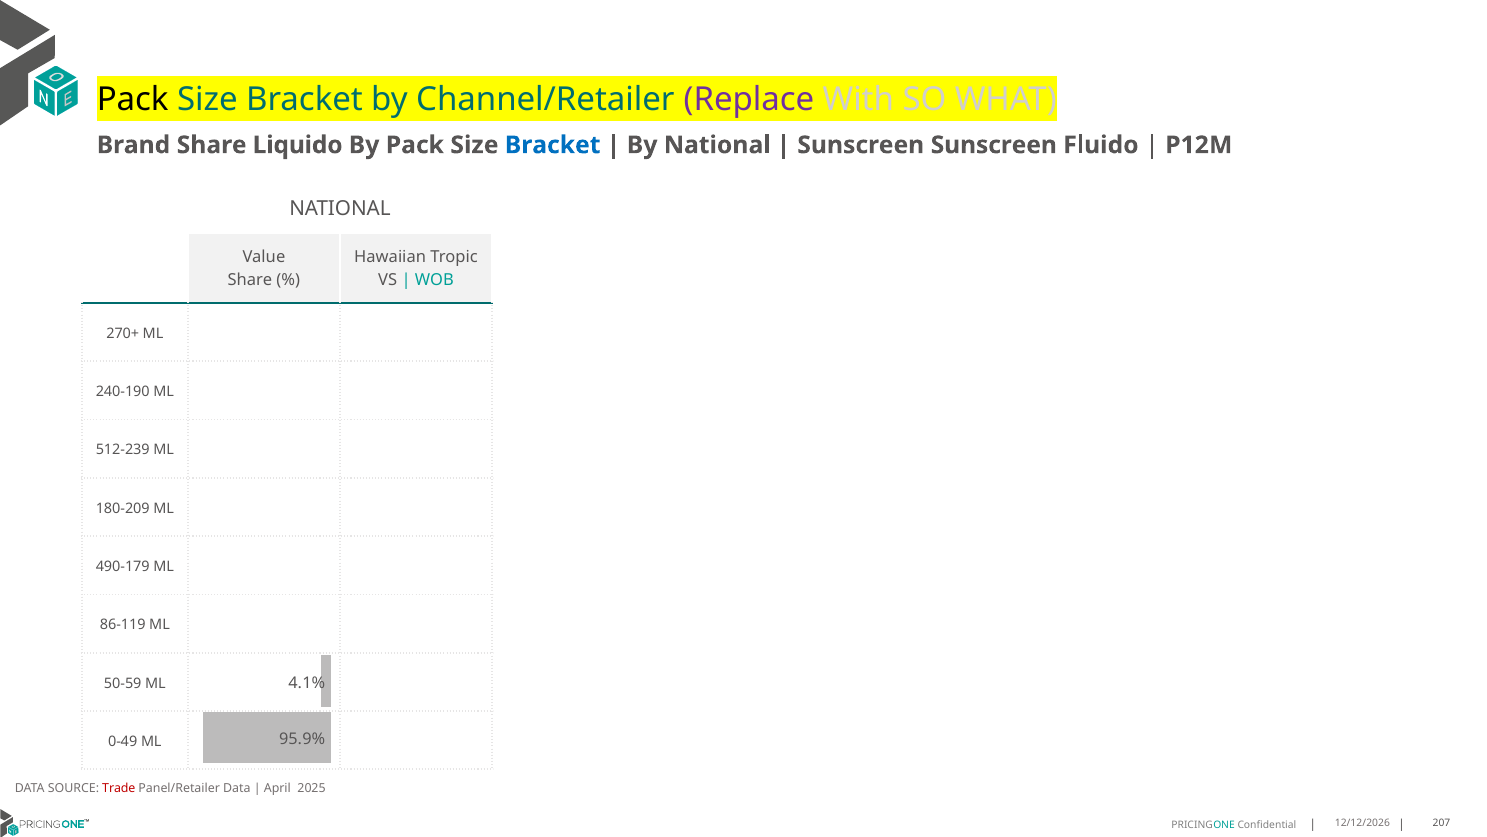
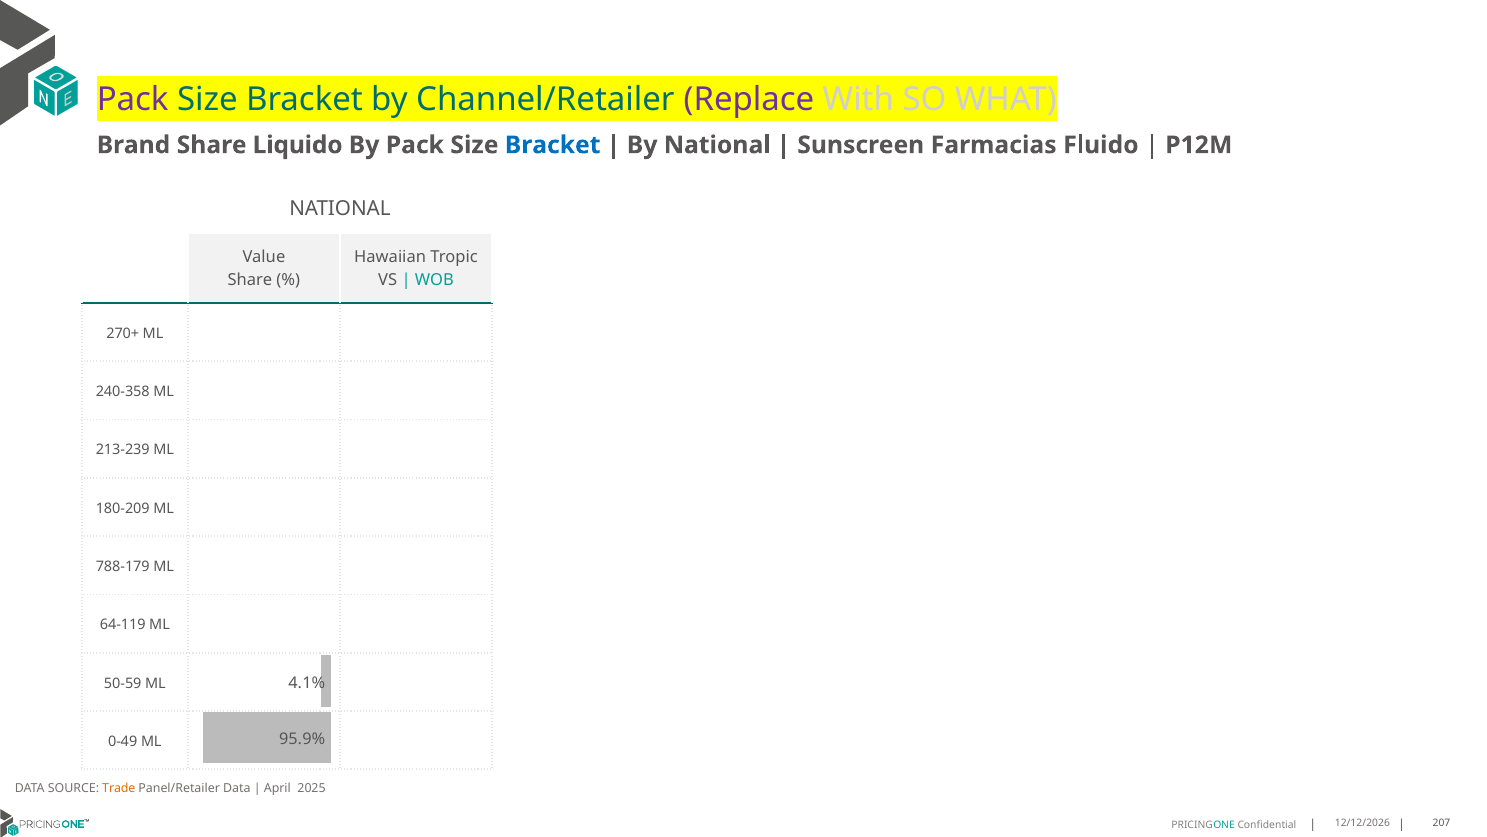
Pack colour: black -> purple (133, 100)
Sunscreen Sunscreen: Sunscreen -> Farmacias (994, 145)
240-190: 240-190 -> 240-358 (123, 392)
512-239: 512-239 -> 213-239 (123, 450)
490-179: 490-179 -> 788-179 (123, 566)
86-119: 86-119 -> 64-119 (123, 625)
Trade colour: red -> orange (119, 788)
